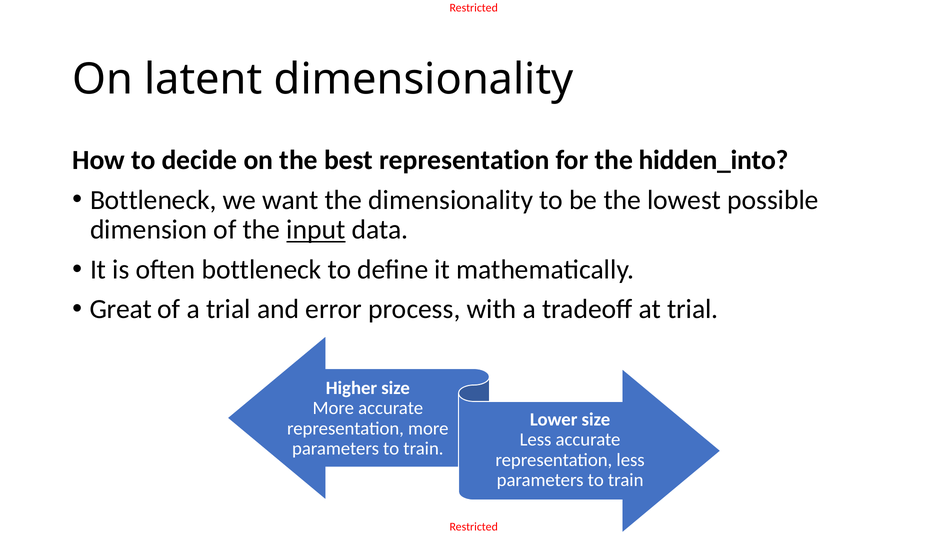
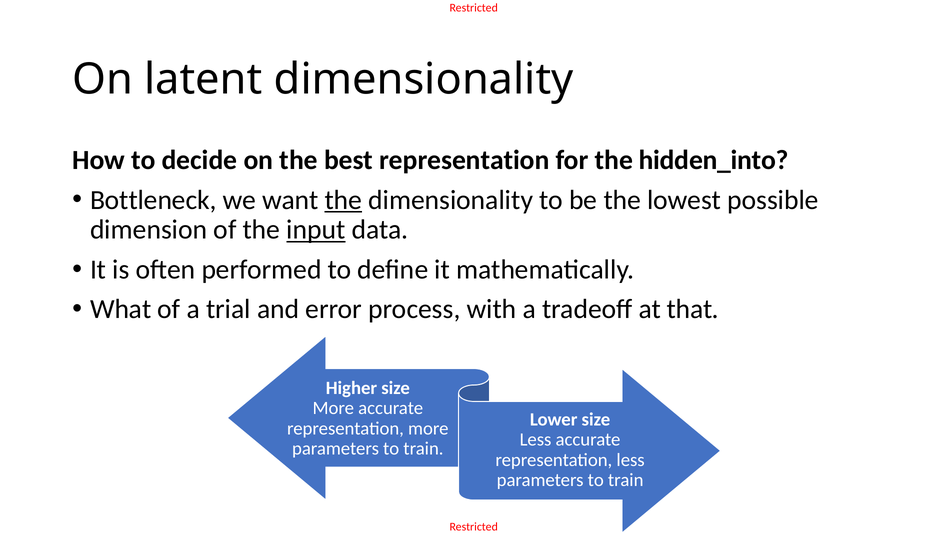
the underline: none -> present (343, 200)
often bottleneck: bottleneck -> performed (262, 270)
Great: Great -> What (121, 309)
at trial: trial -> that (693, 309)
